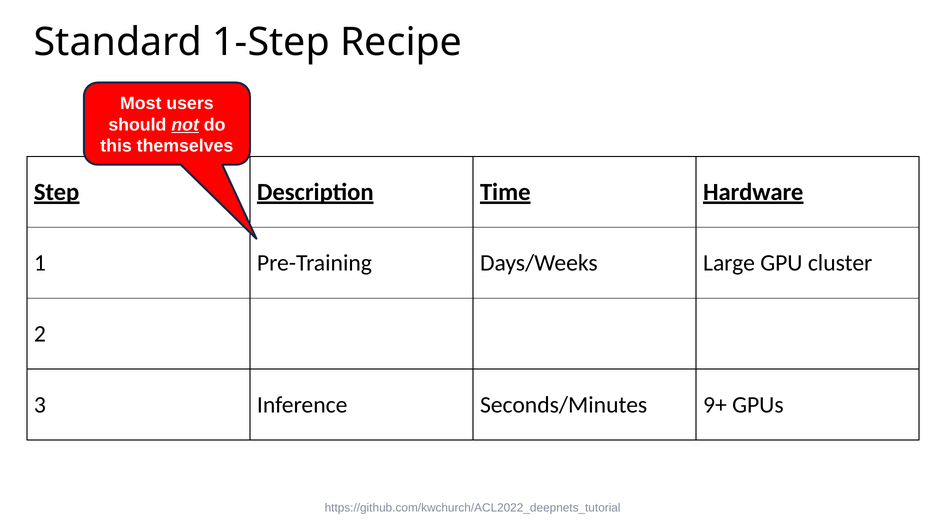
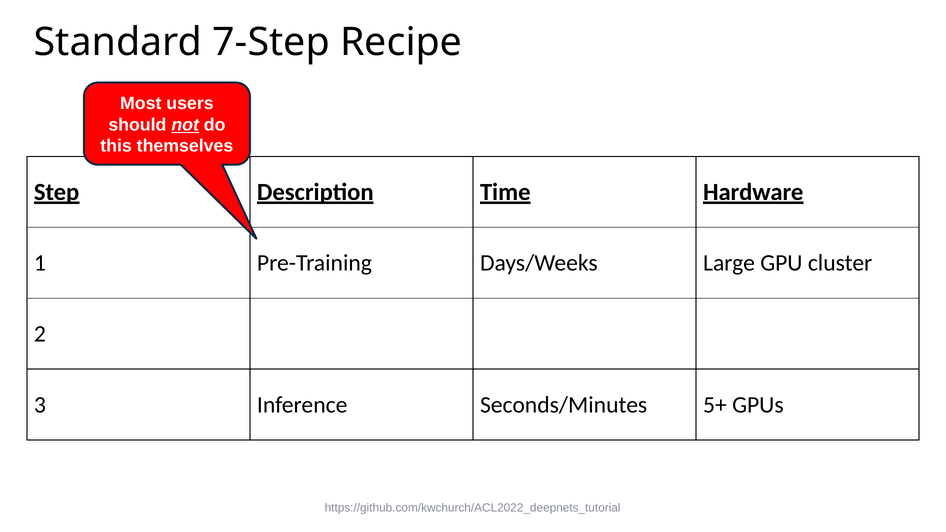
1-Step: 1-Step -> 7-Step (271, 42)
9+: 9+ -> 5+ (715, 405)
